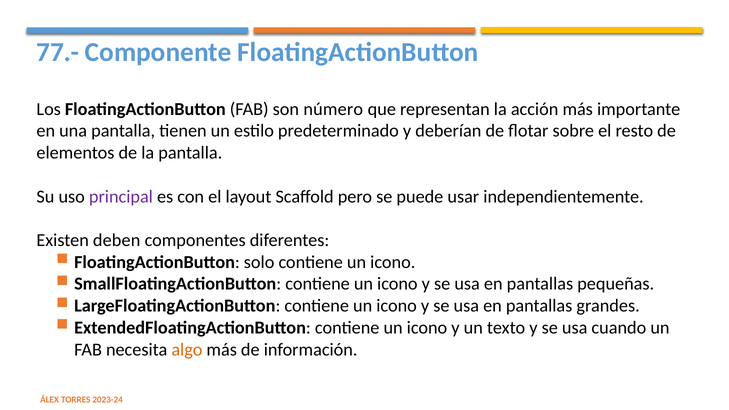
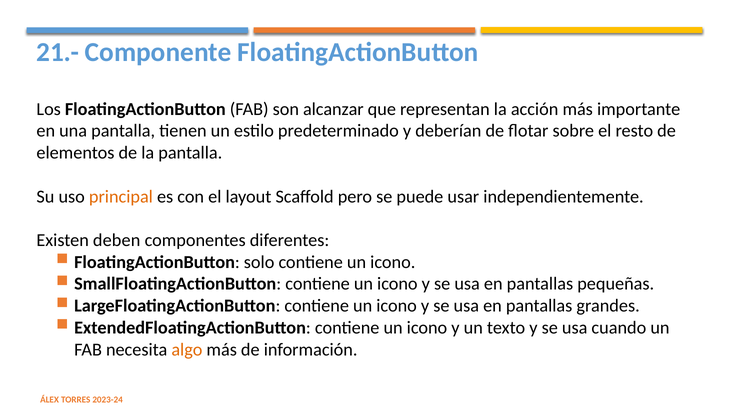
77.-: 77.- -> 21.- (58, 52)
número: número -> alcanzar (333, 109)
principal colour: purple -> orange (121, 197)
